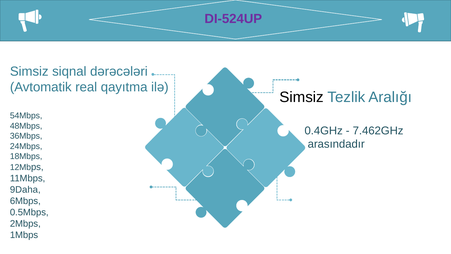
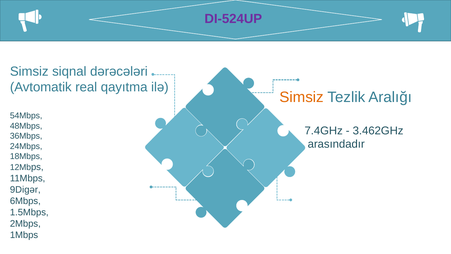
Simsiz colour: black -> orange (302, 97)
0.4GHz: 0.4GHz -> 7.4GHz (324, 131)
7.462GHz: 7.462GHz -> 3.462GHz (378, 131)
9Daha: 9Daha -> 9Digər (25, 190)
0.5Mbps: 0.5Mbps -> 1.5Mbps (29, 212)
